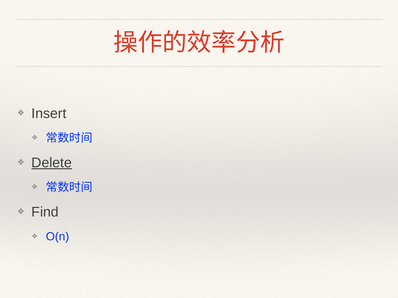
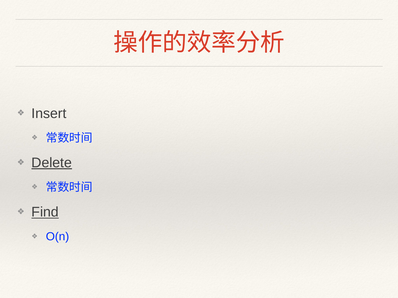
Find underline: none -> present (45, 212)
